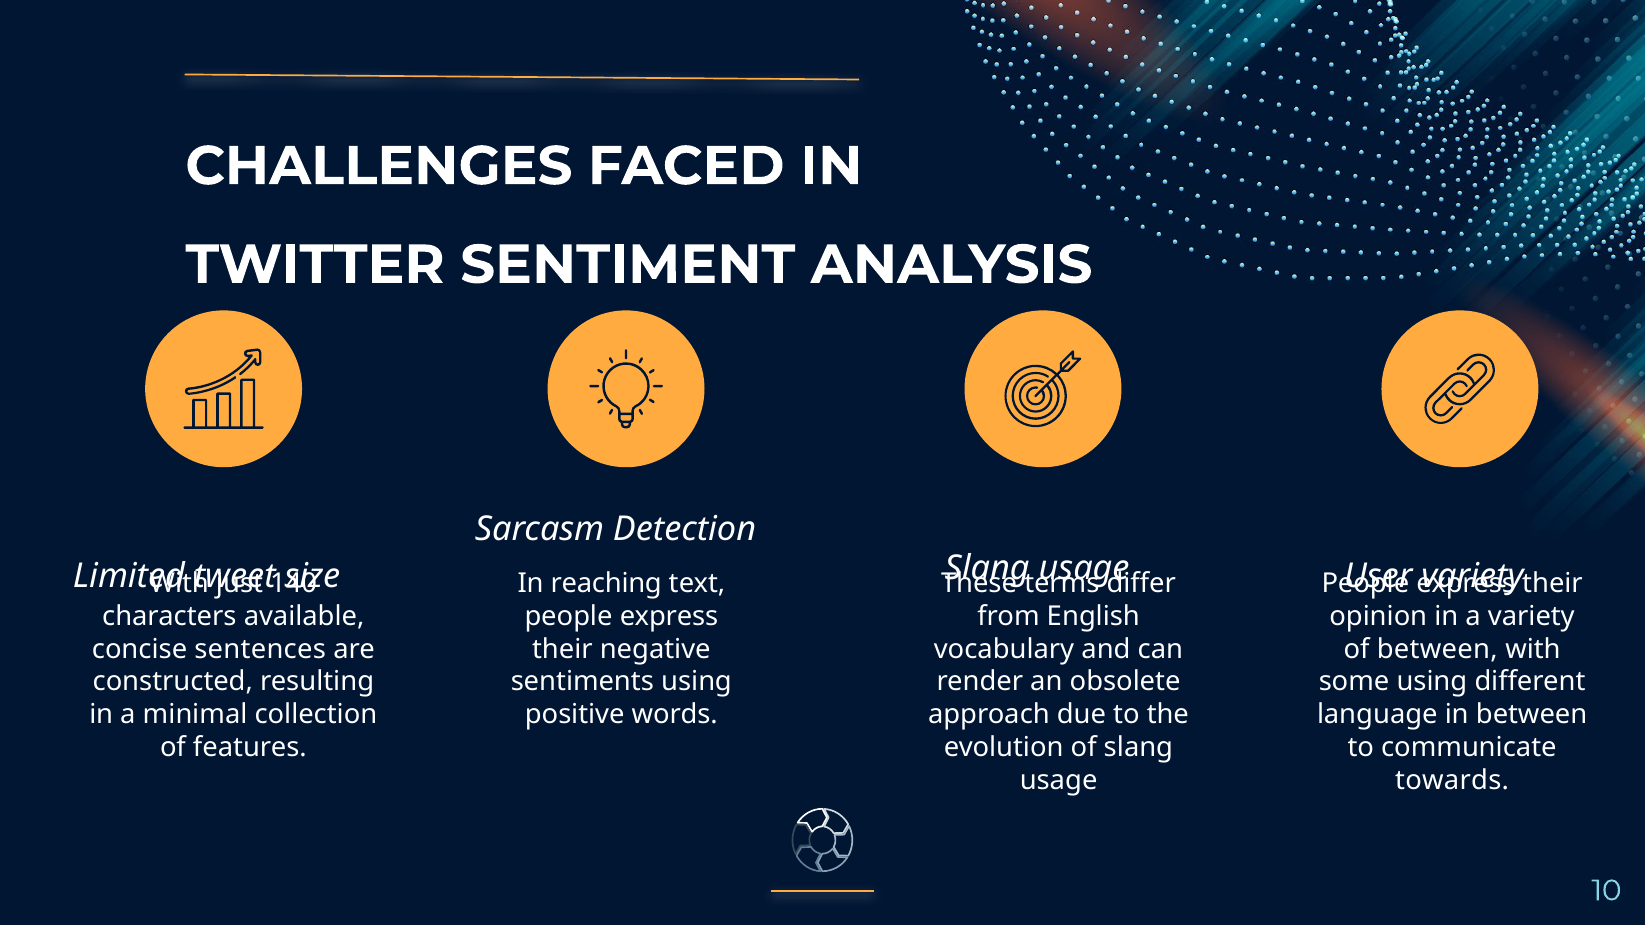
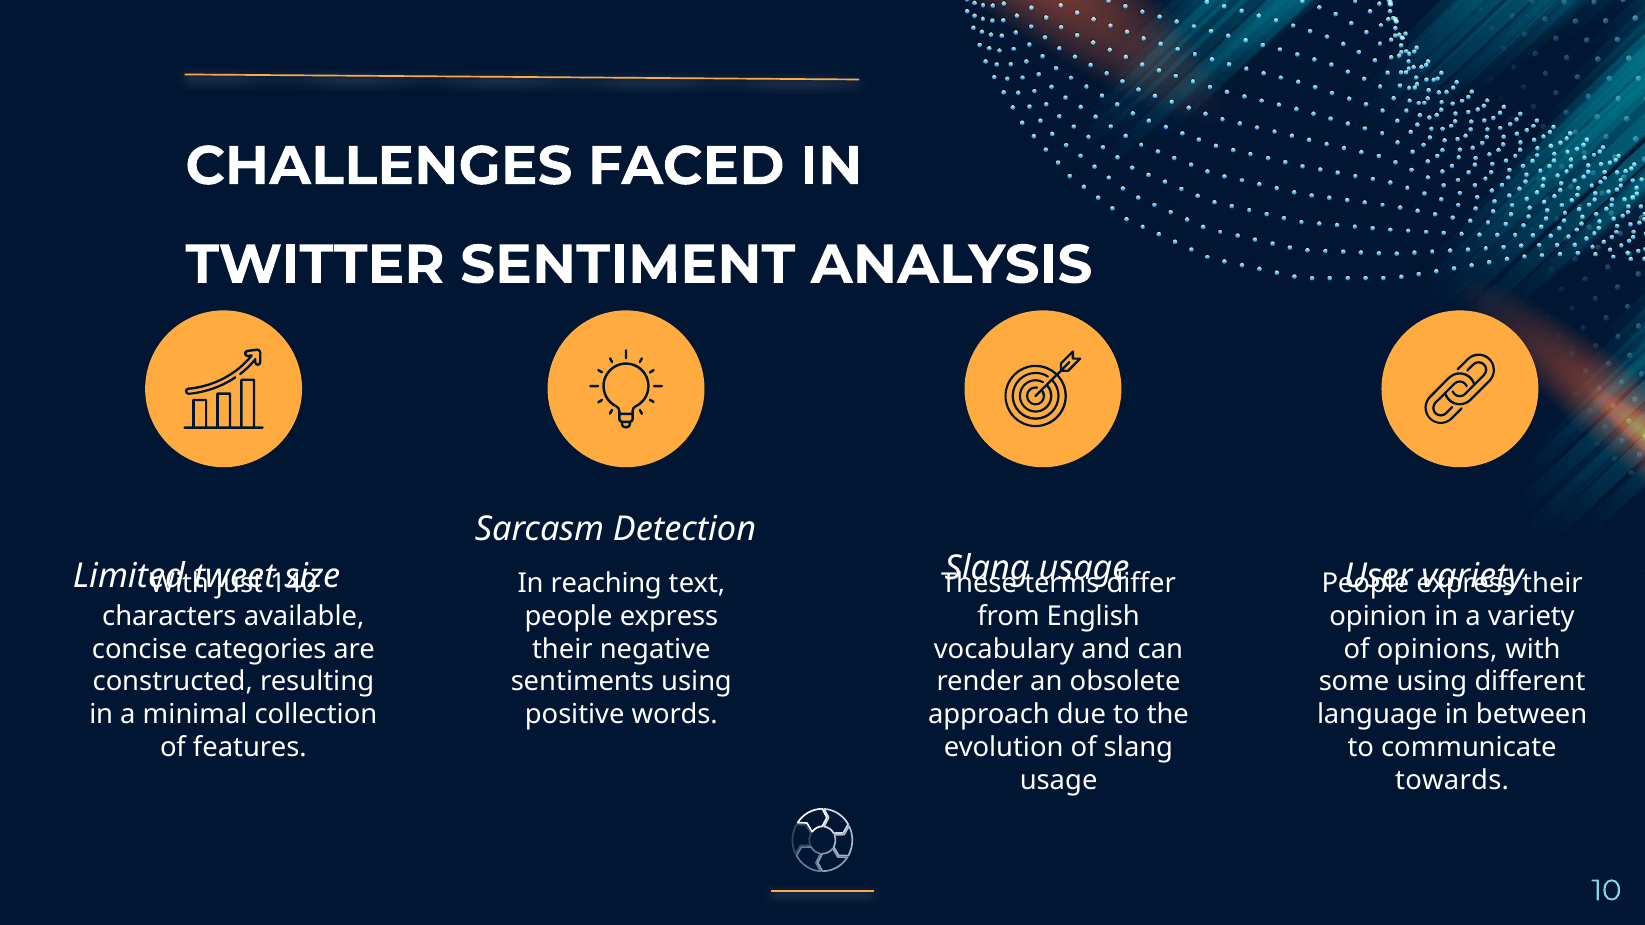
sentences: sentences -> categories (260, 649)
of between: between -> opinions (1437, 649)
